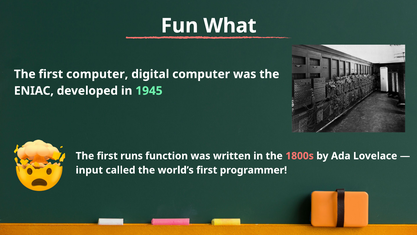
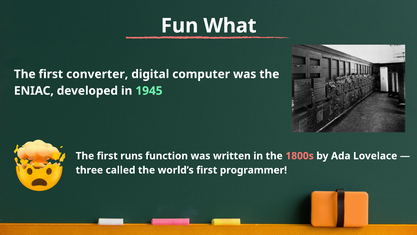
first computer: computer -> converter (97, 74)
input: input -> three (89, 170)
